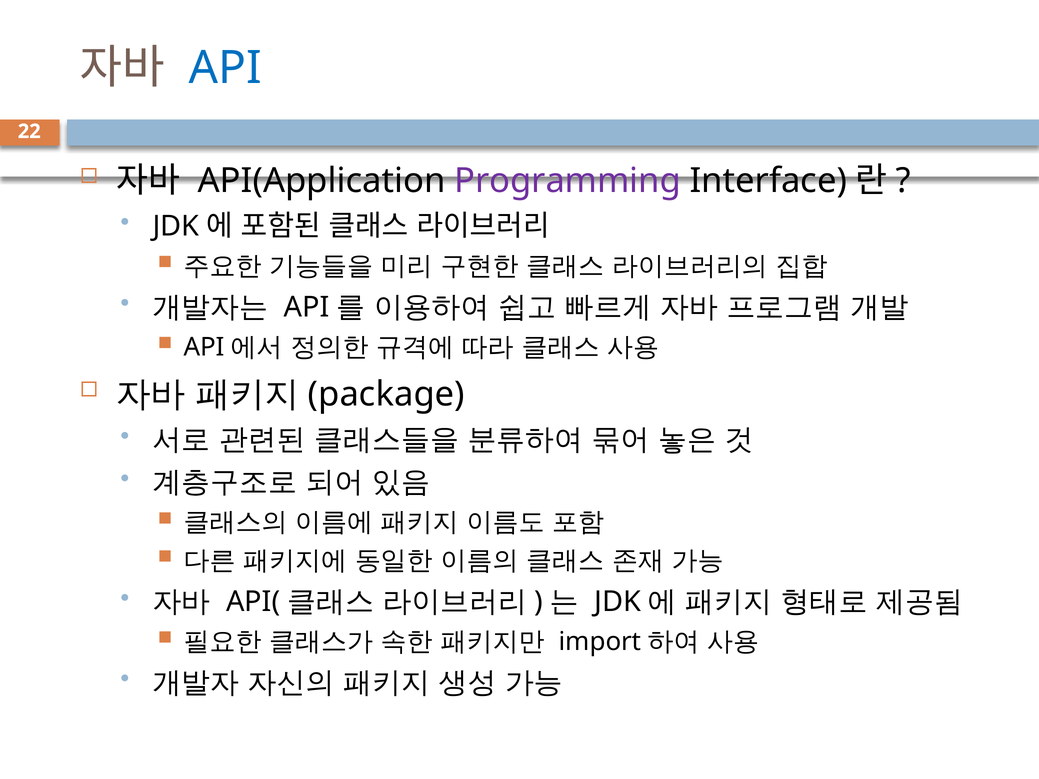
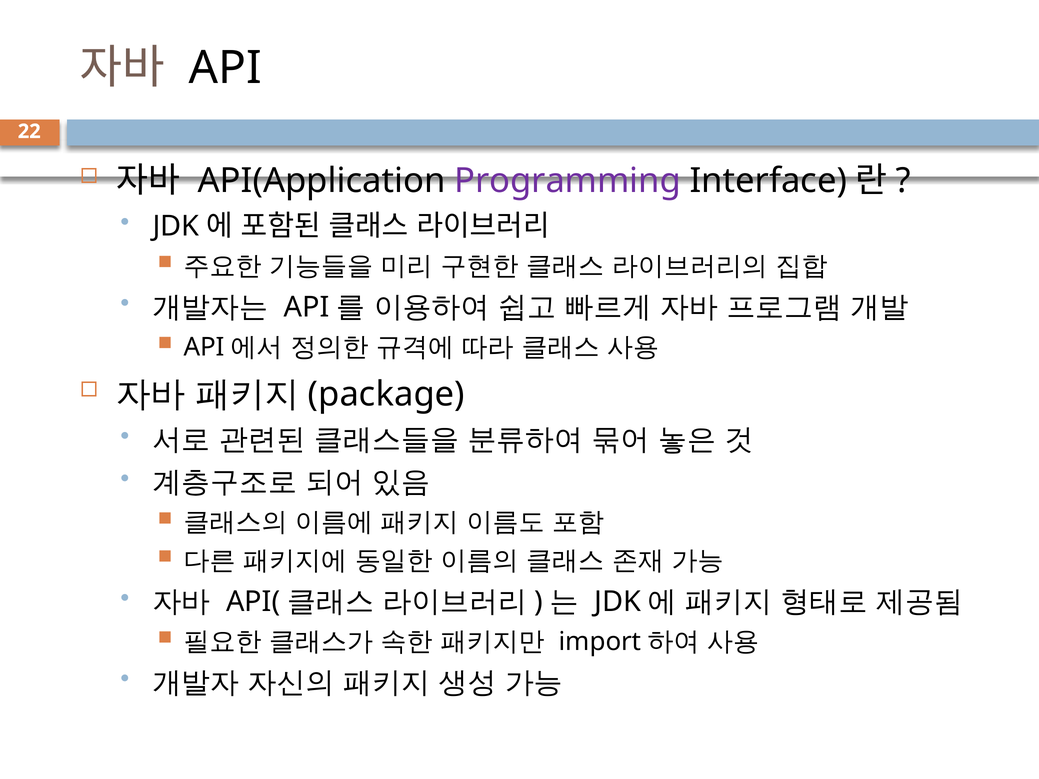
API colour: blue -> black (225, 68)
